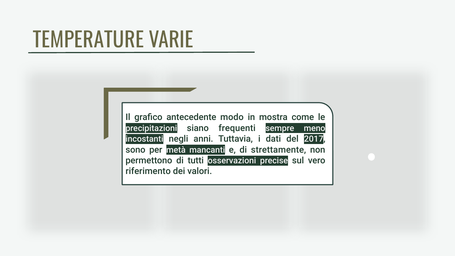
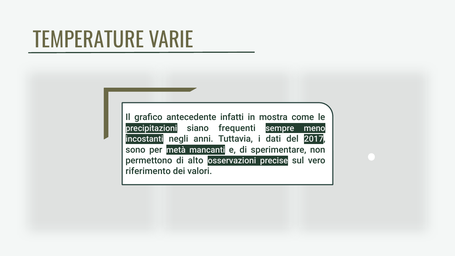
modo: modo -> infatti (232, 117)
strettamente: strettamente -> sperimentare (279, 150)
tutti: tutti -> alto (196, 160)
